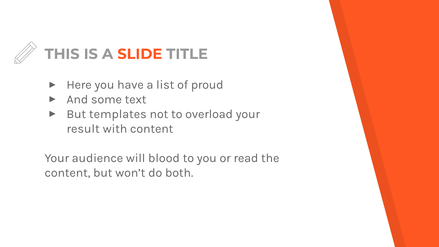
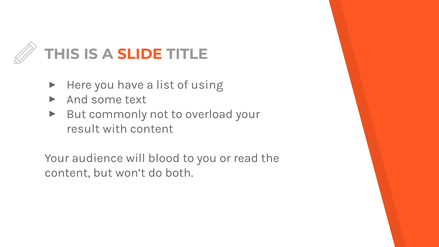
proud: proud -> using (207, 85)
templates: templates -> commonly (118, 114)
